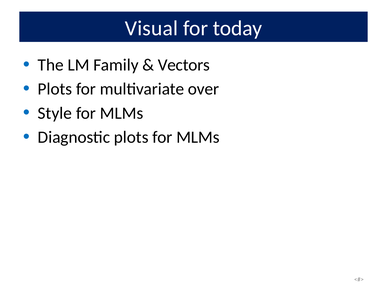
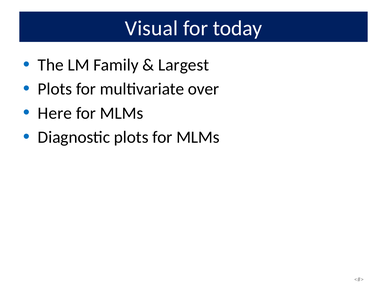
Vectors: Vectors -> Largest (184, 65)
Style: Style -> Here (55, 113)
